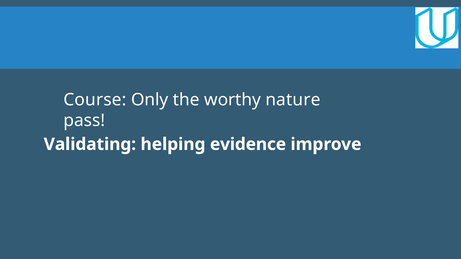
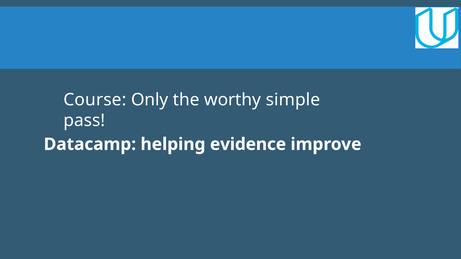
nature: nature -> simple (293, 100)
Validating: Validating -> Datacamp (90, 144)
